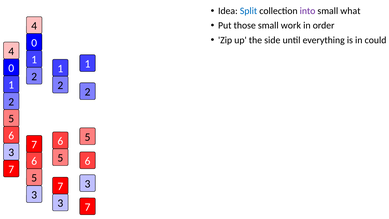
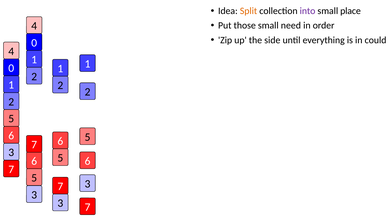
Split colour: blue -> orange (249, 11)
what: what -> place (351, 11)
work: work -> need (291, 25)
